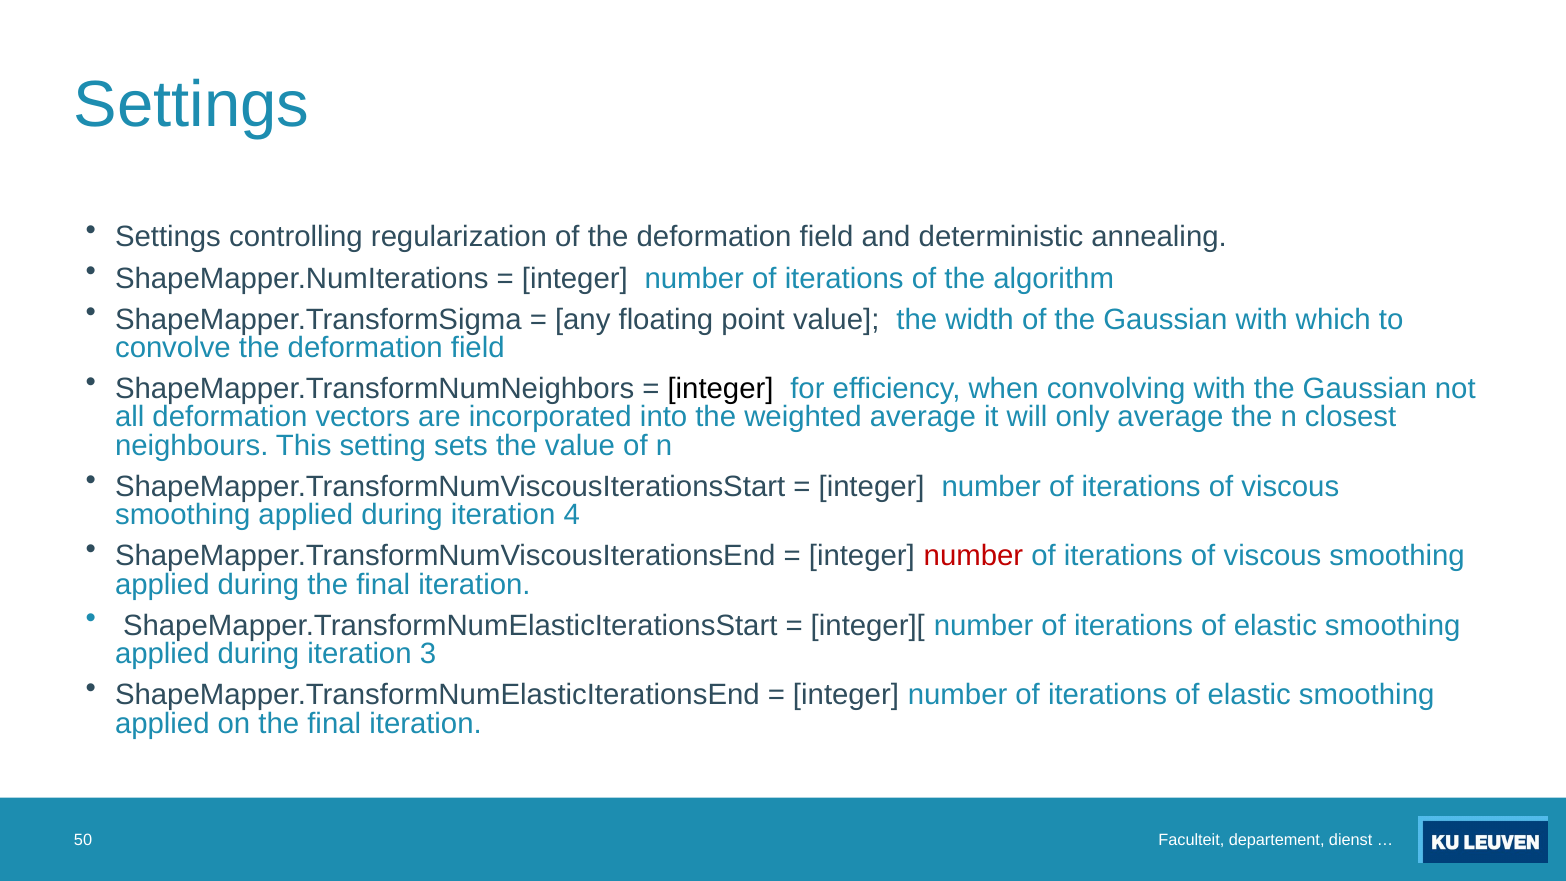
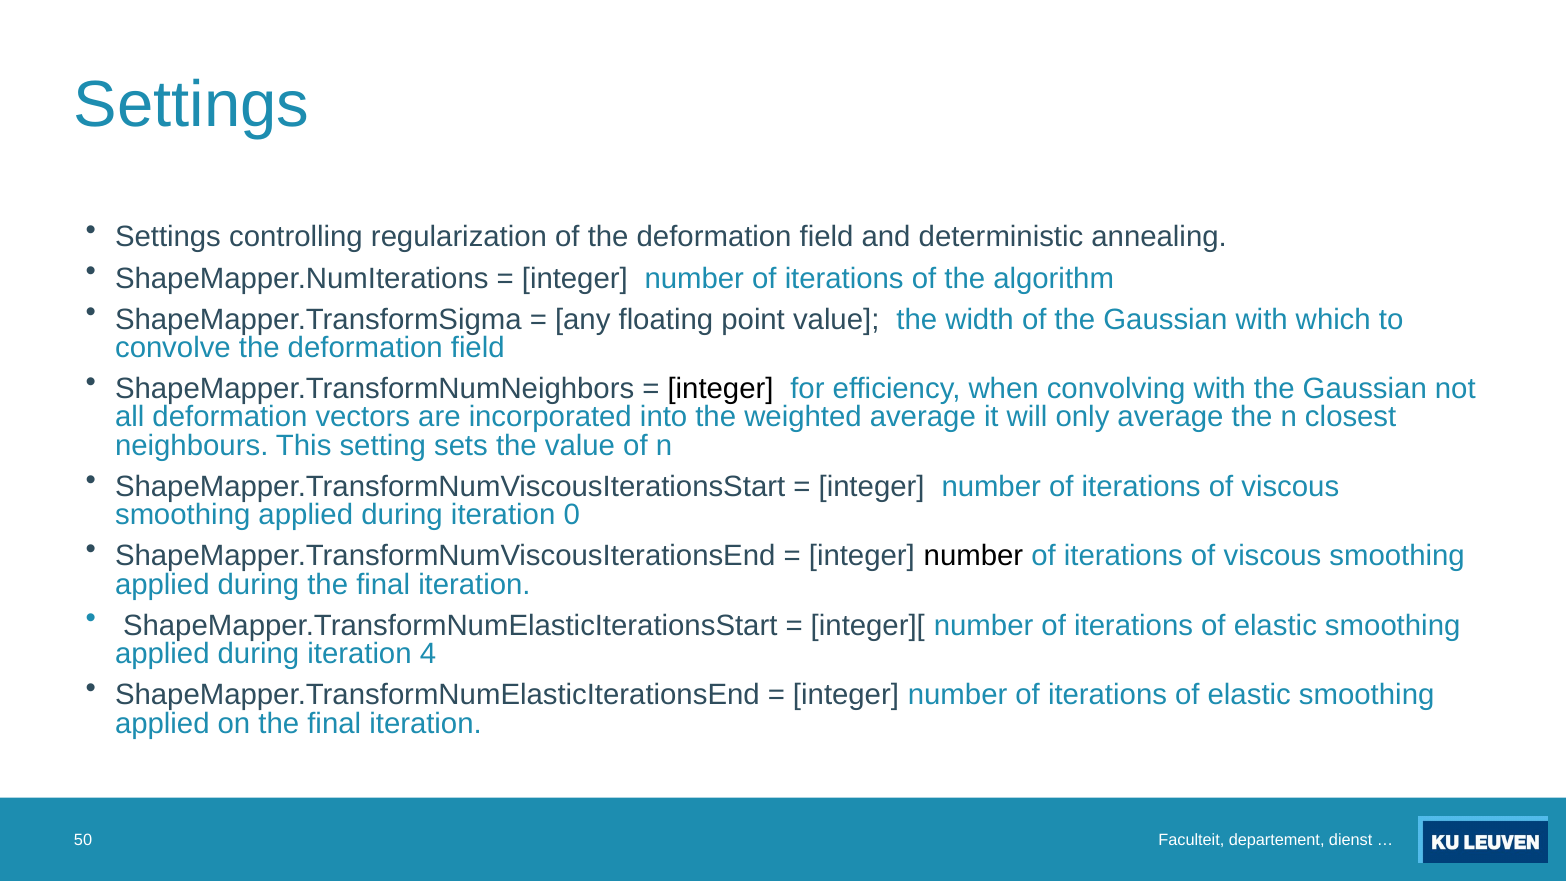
4: 4 -> 0 (572, 515)
number colour: red -> black (973, 556)
3: 3 -> 4 (428, 654)
